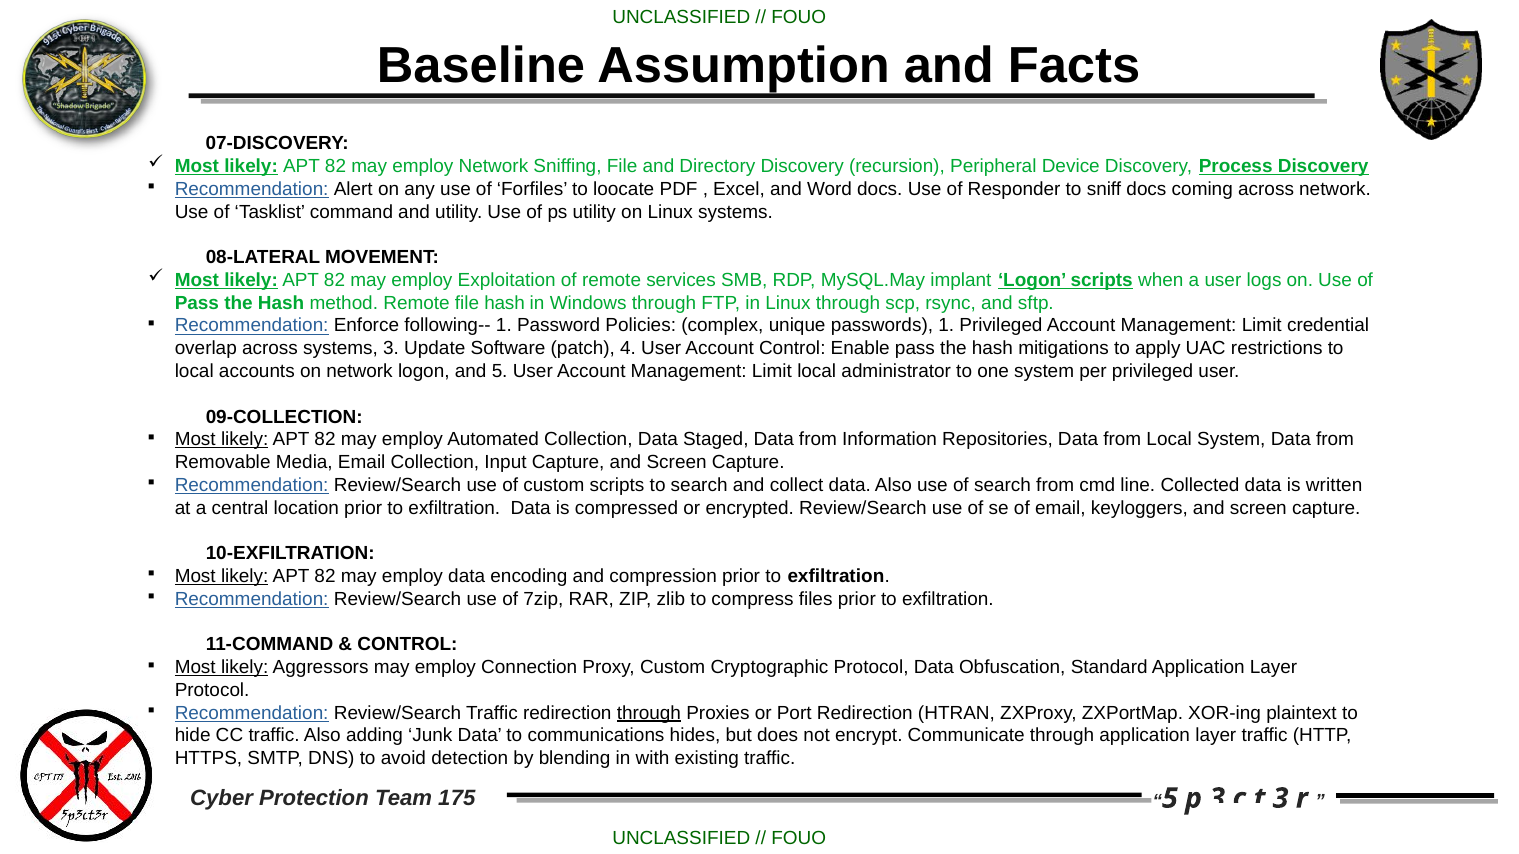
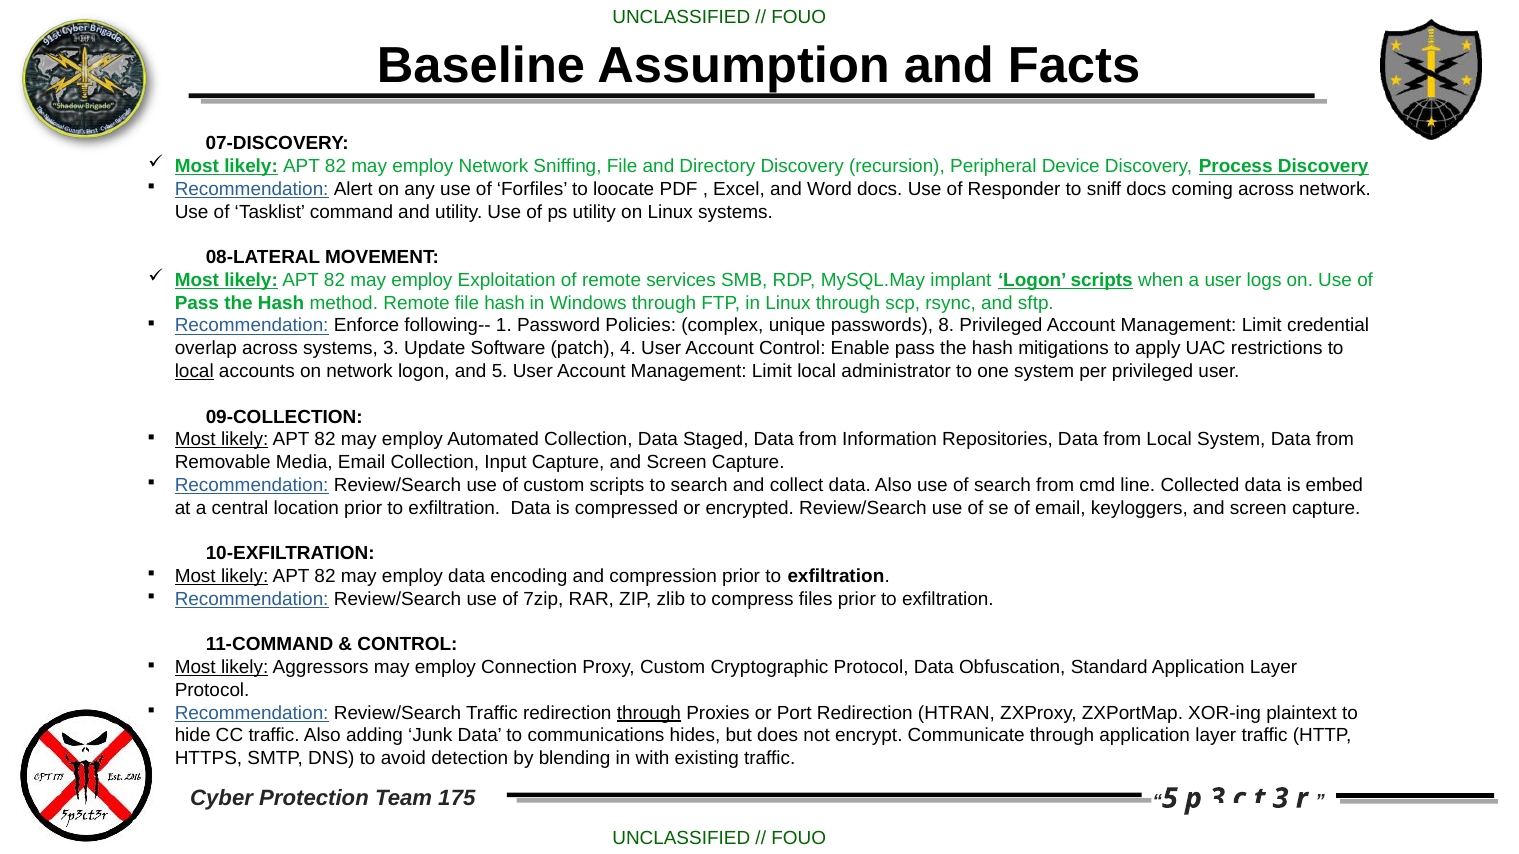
passwords 1: 1 -> 8 (946, 326)
local underline: none -> present (194, 371)
written: written -> embed (1334, 485)
